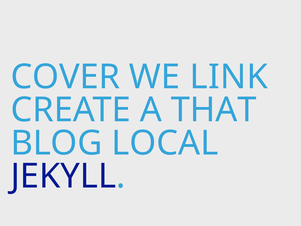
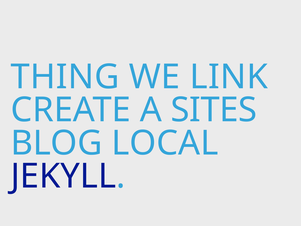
COVER: COVER -> THING (65, 77)
THAT: THAT -> SITES (214, 110)
